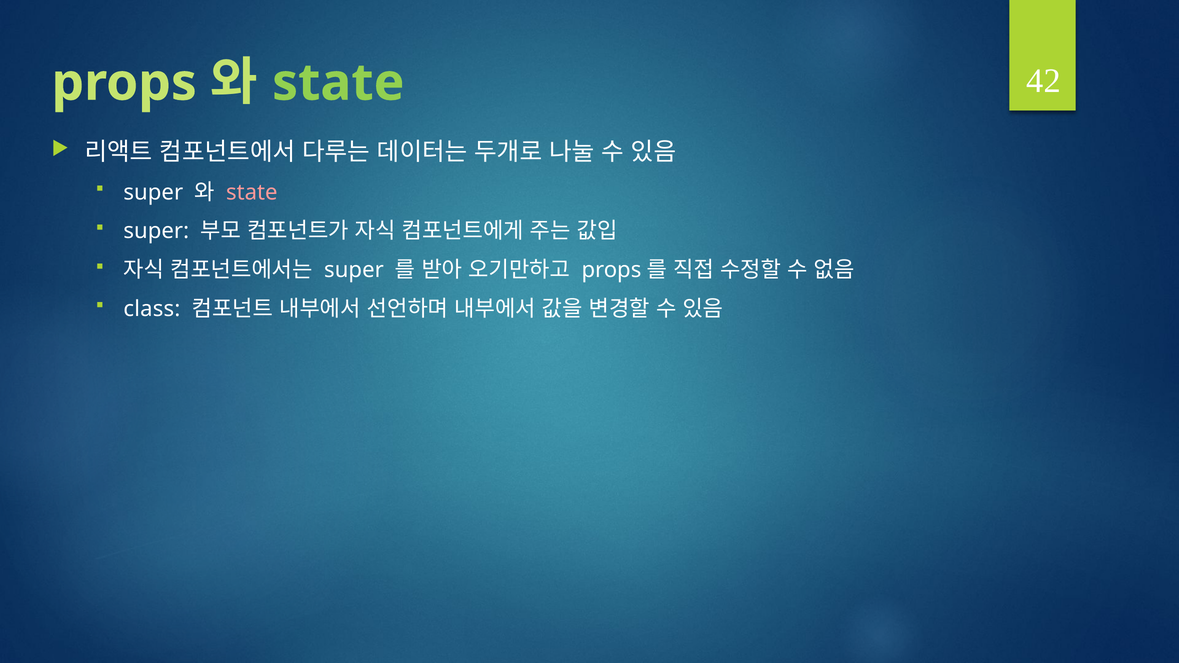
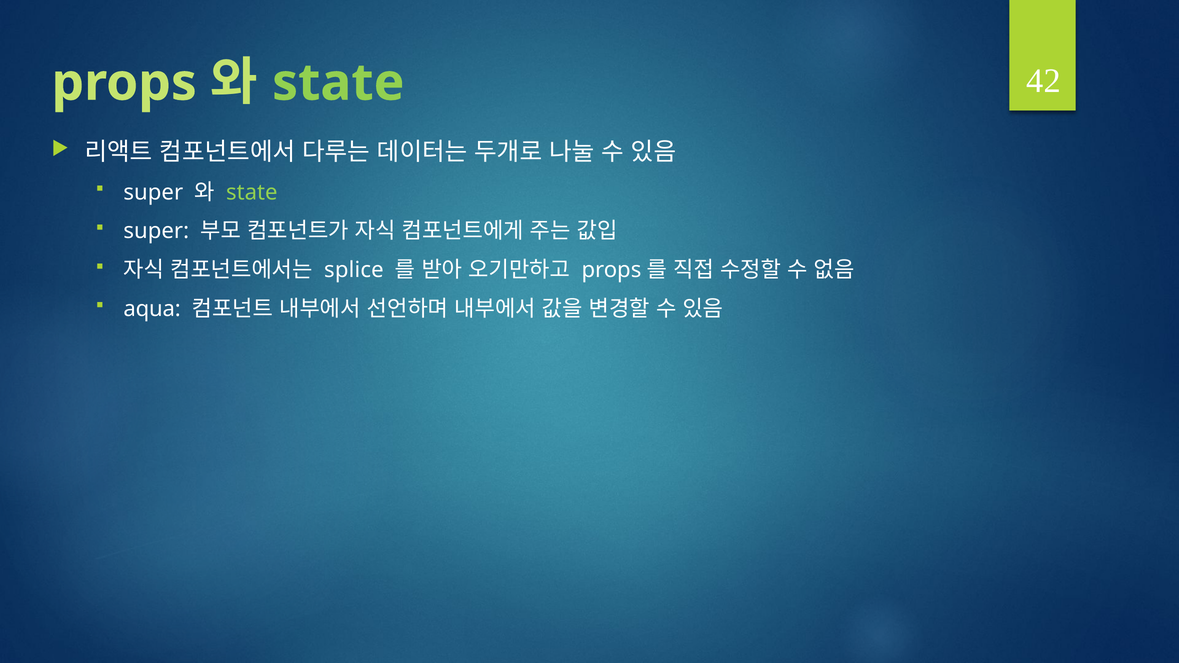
state colour: pink -> light green (252, 192)
super: super -> splice (354, 270)
class: class -> aqua (152, 309)
